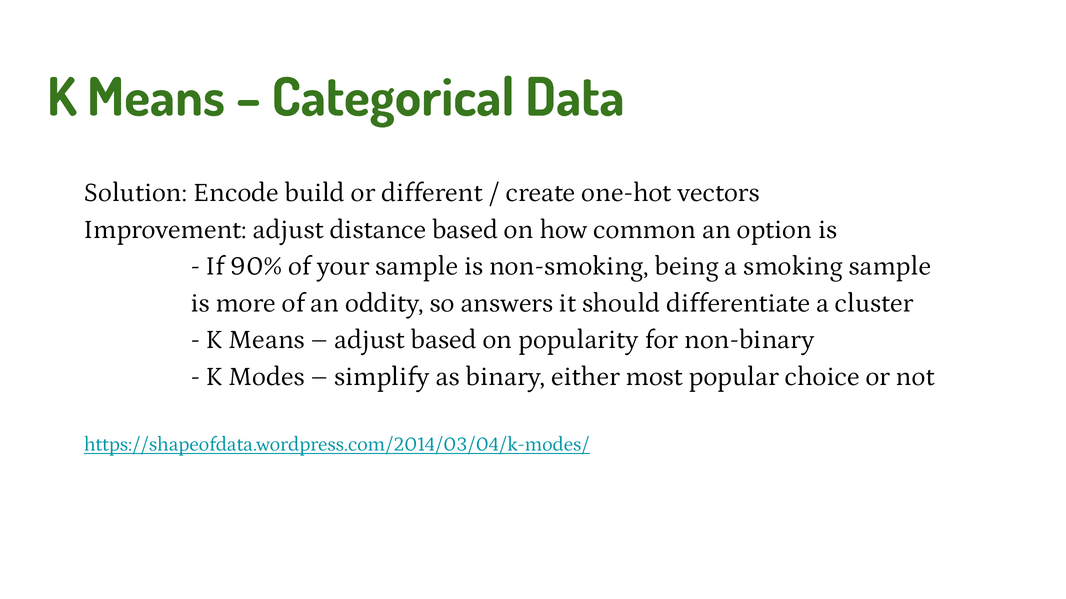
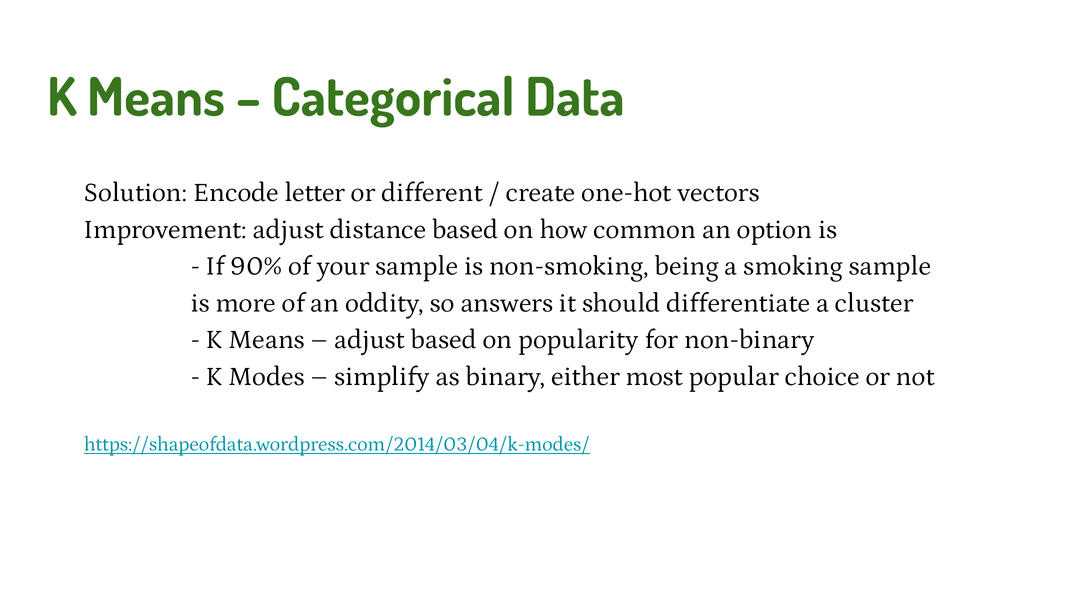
build: build -> letter (315, 193)
